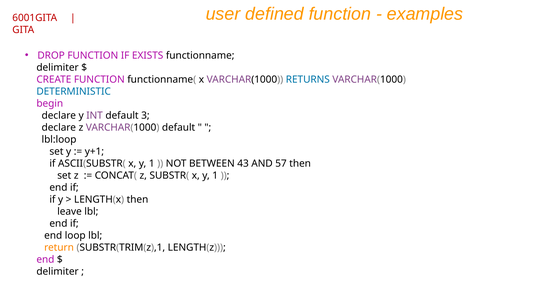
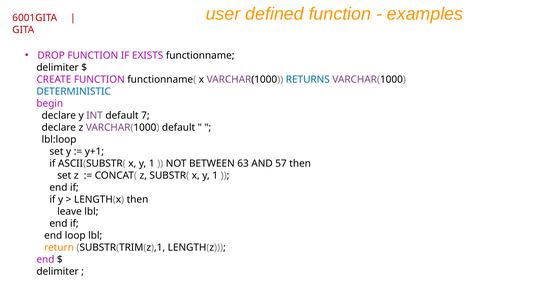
3: 3 -> 7 (145, 116)
43: 43 -> 63 (243, 164)
